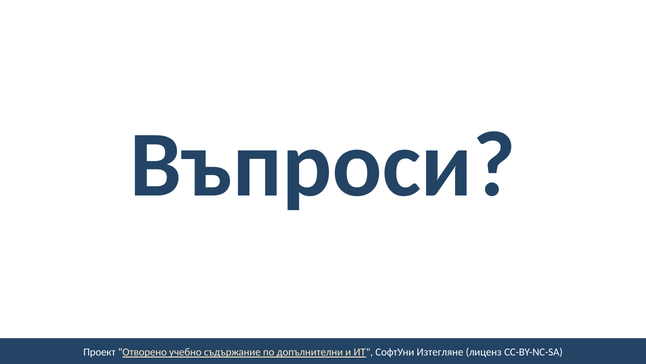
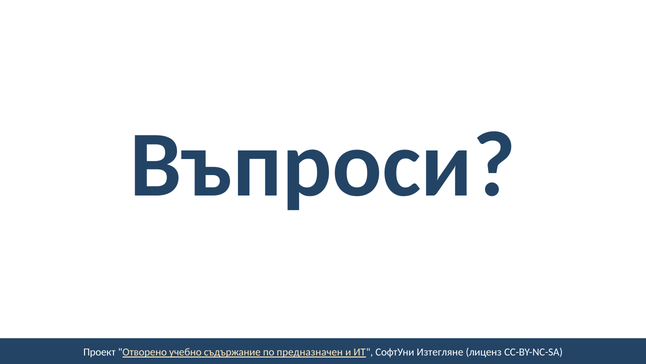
допълнителни: допълнителни -> предназначен (310, 352)
